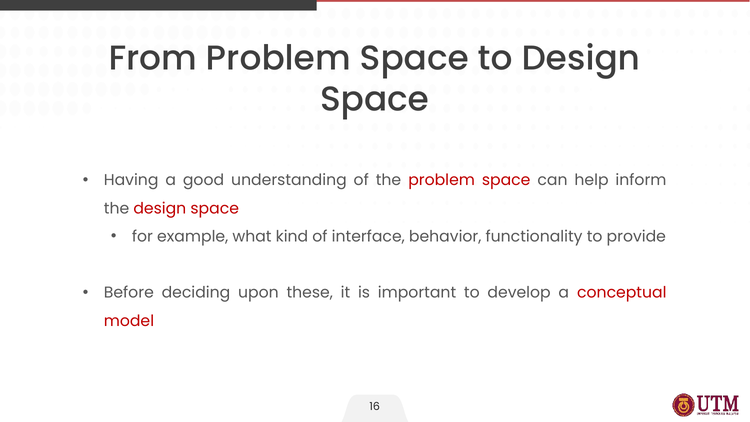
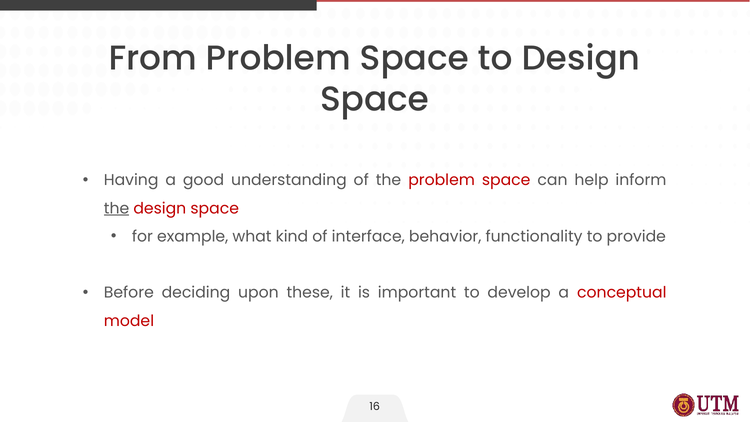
the underline: none -> present (117, 208)
